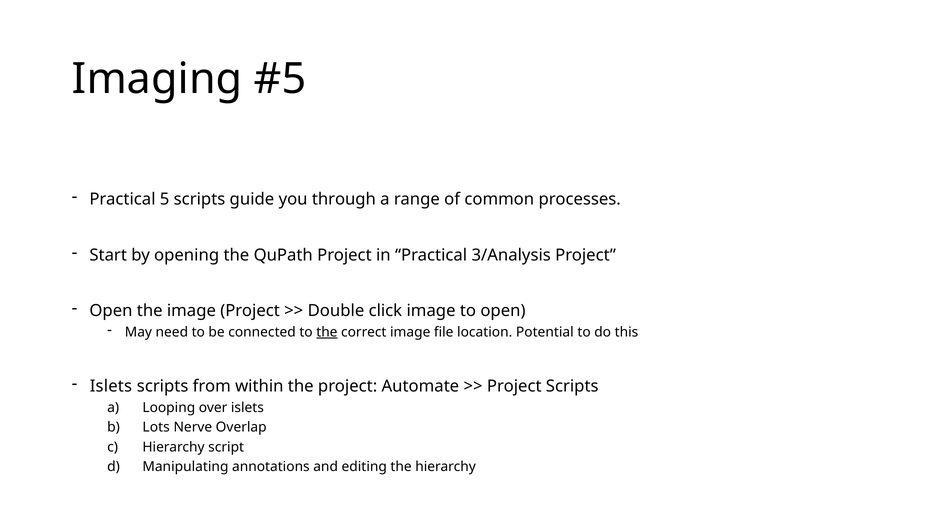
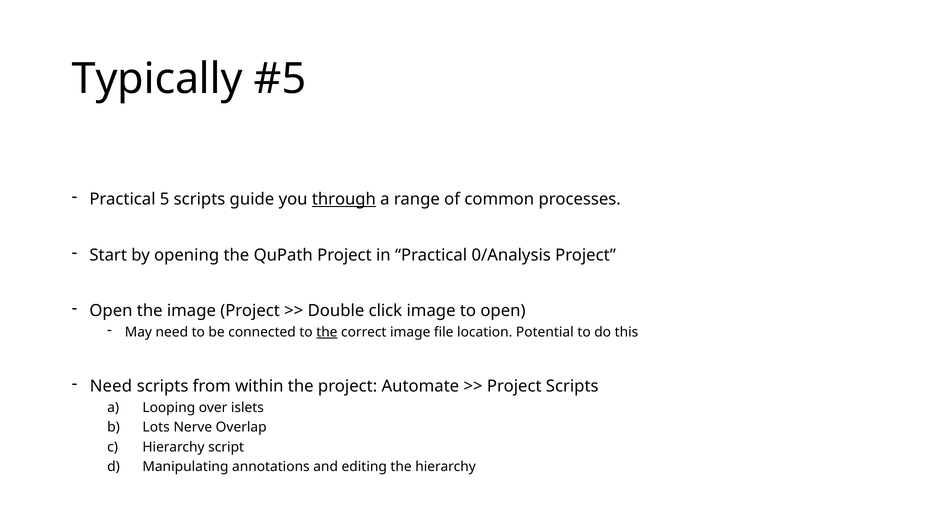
Imaging: Imaging -> Typically (157, 79)
through underline: none -> present (344, 199)
3/Analysis: 3/Analysis -> 0/Analysis (511, 255)
Islets: Islets -> Need (111, 386)
